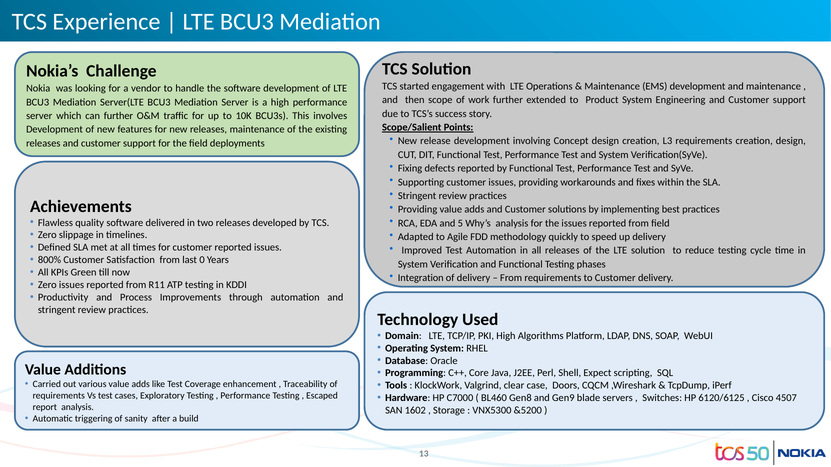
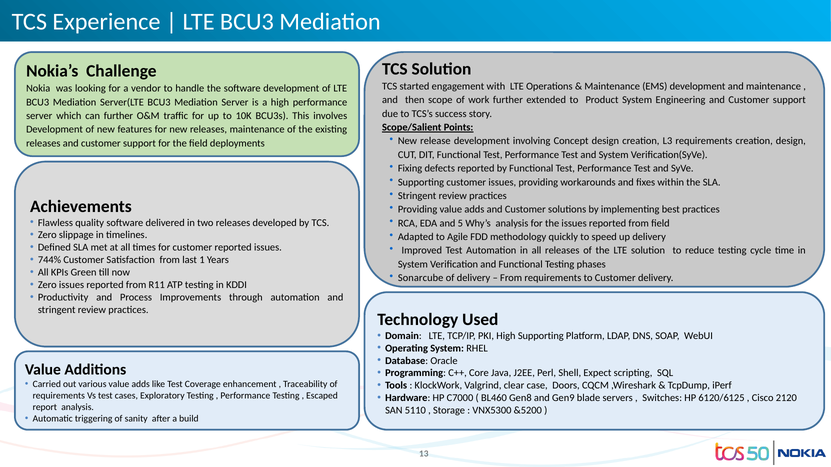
800%: 800% -> 744% (49, 260)
0: 0 -> 1 (202, 260)
Integration: Integration -> Sonarcube (421, 278)
High Algorithms: Algorithms -> Supporting (541, 336)
4507: 4507 -> 2120 (786, 398)
1602: 1602 -> 5110 (415, 411)
